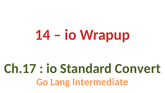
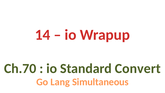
Ch.17: Ch.17 -> Ch.70 (20, 68)
Intermediate: Intermediate -> Simultaneous (100, 82)
